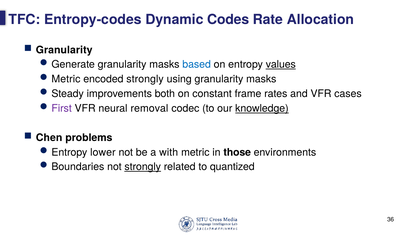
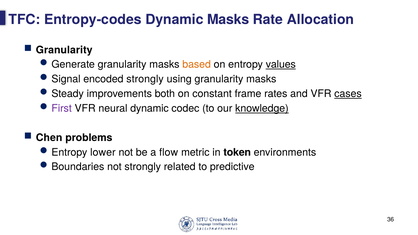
Dynamic Codes: Codes -> Masks (228, 20)
based colour: blue -> orange (197, 65)
Metric: Metric -> Signal (66, 79)
cases underline: none -> present (348, 94)
neural removal: removal -> dynamic (150, 108)
with: with -> flow (169, 152)
those: those -> token (237, 152)
strongly underline: present -> none (143, 167)
quantized: quantized -> predictive (232, 167)
